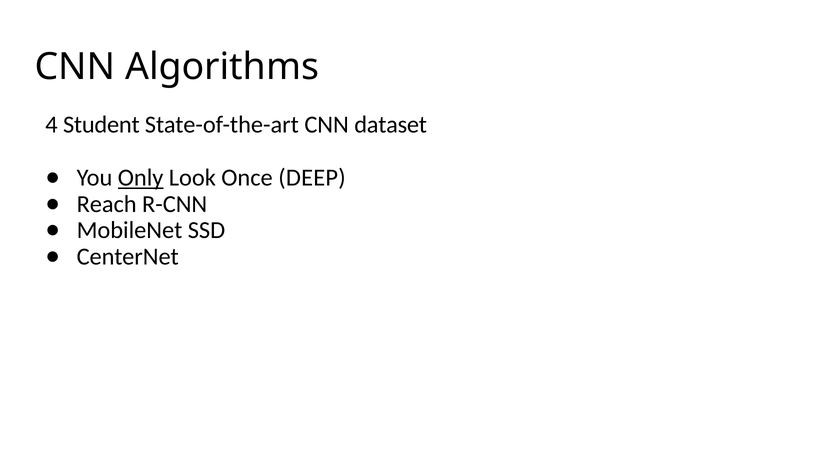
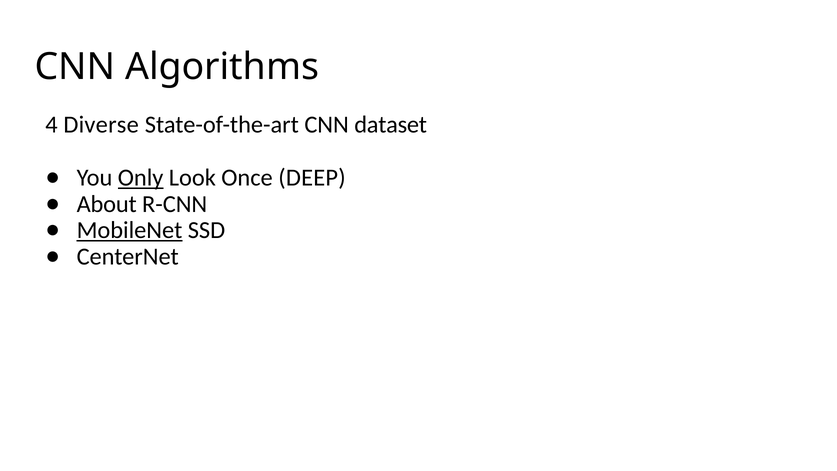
Student: Student -> Diverse (101, 125)
Reach: Reach -> About (107, 204)
MobileNet underline: none -> present (129, 230)
